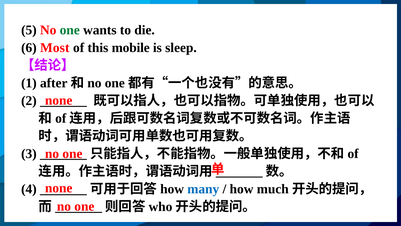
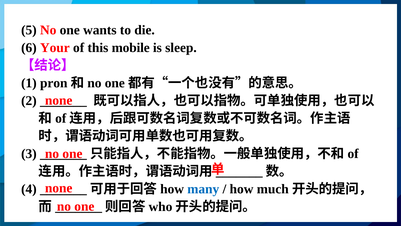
one colour: green -> black (70, 30)
Most: Most -> Your (55, 48)
after: after -> pron (54, 83)
